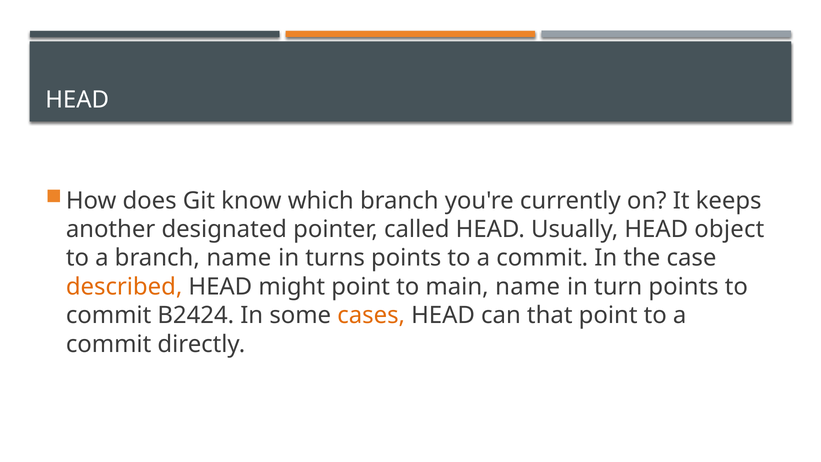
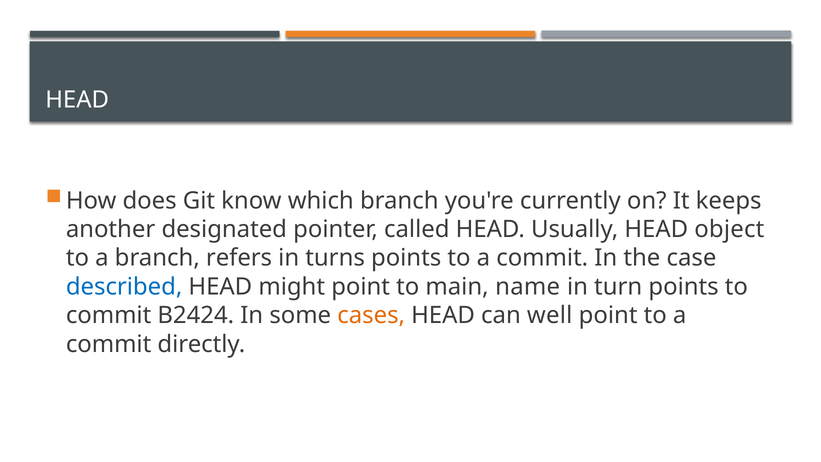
branch name: name -> refers (239, 258)
described colour: orange -> blue (124, 287)
that: that -> well (550, 315)
